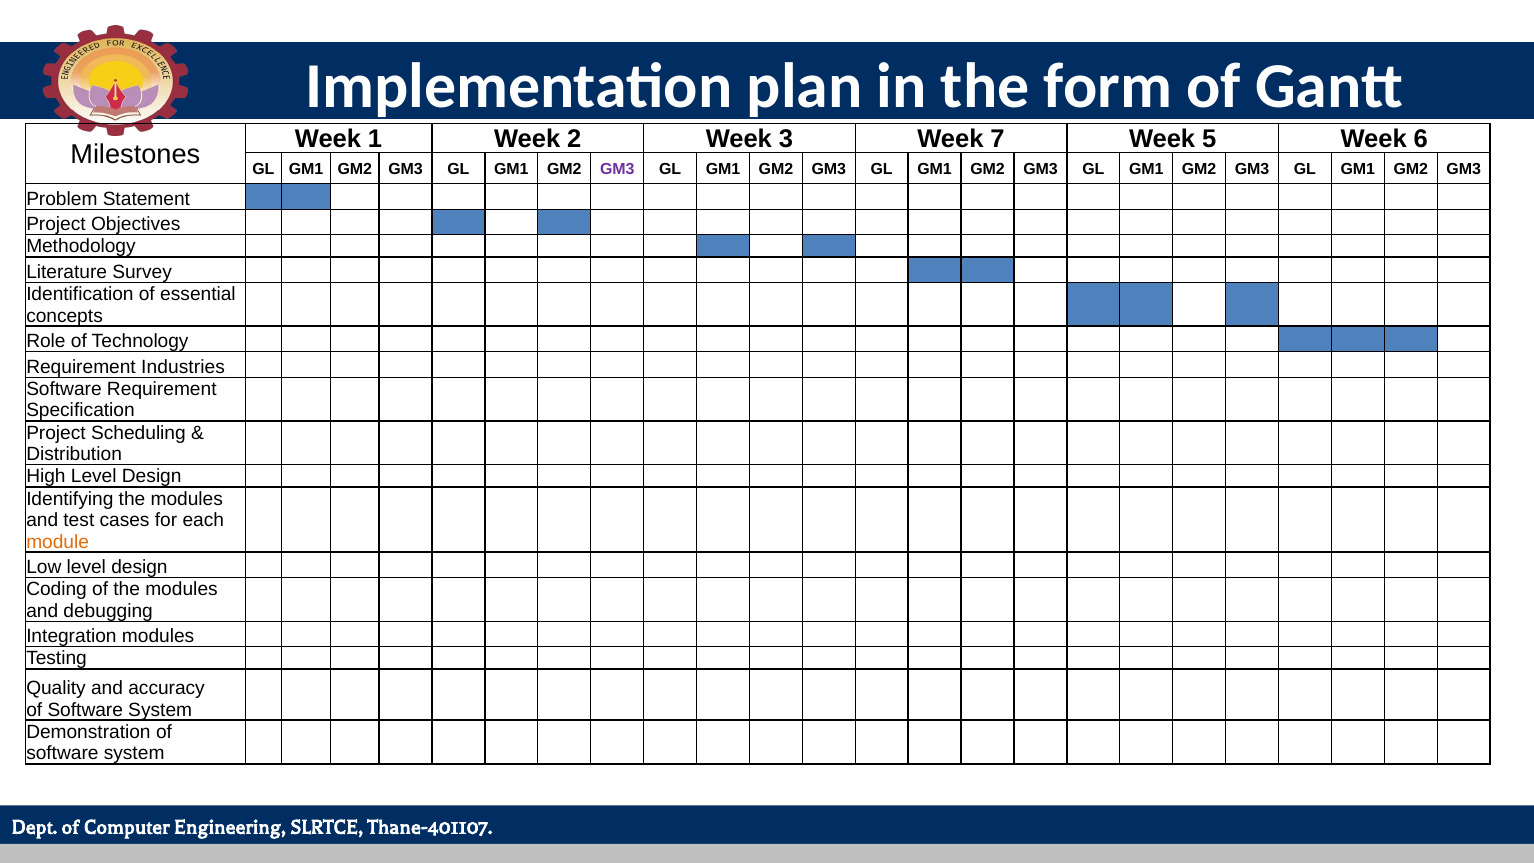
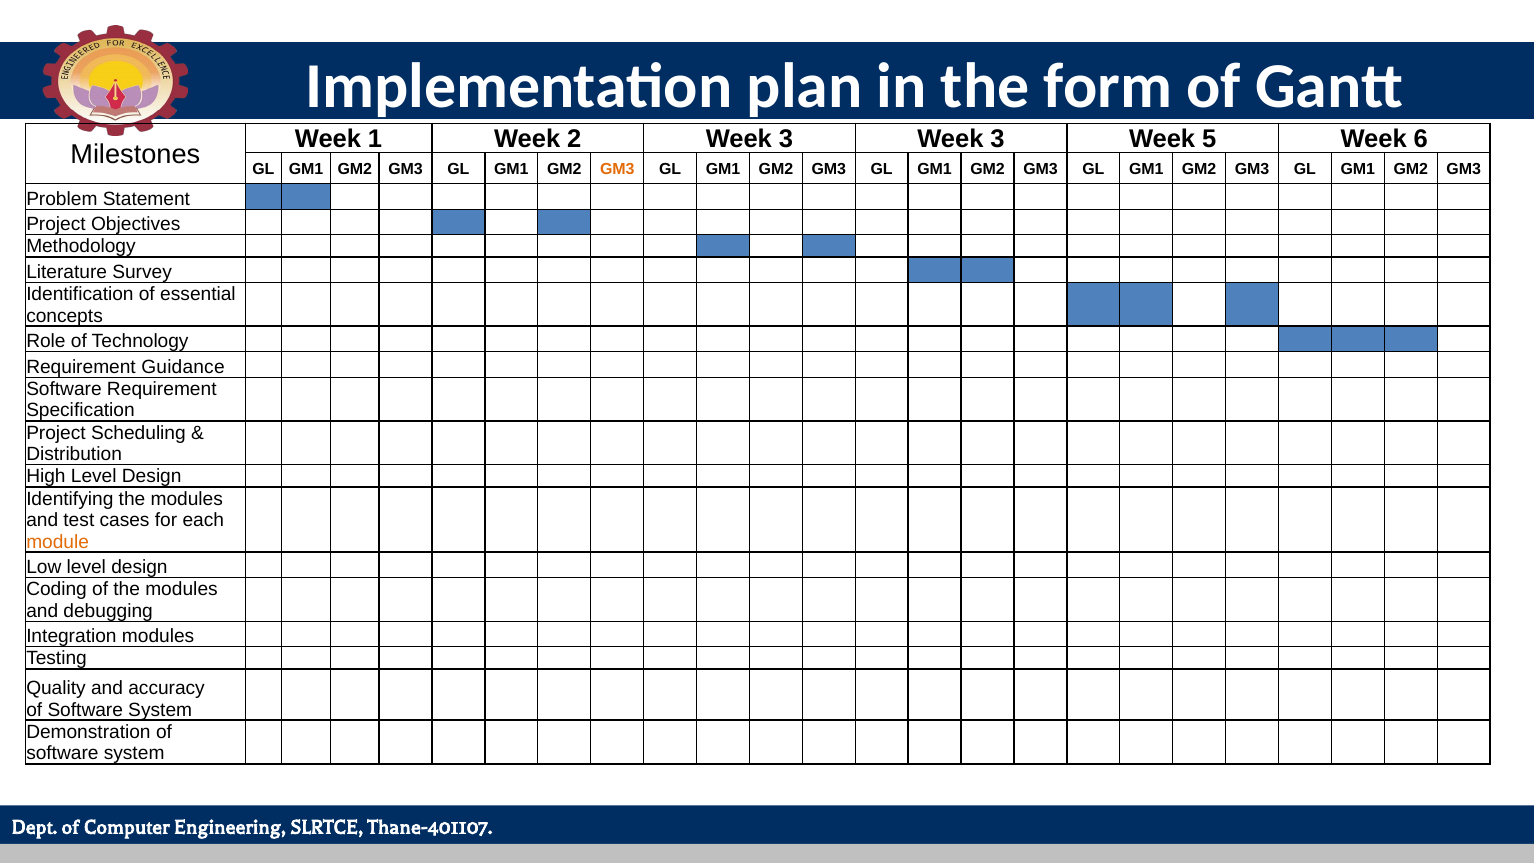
3 Week 7: 7 -> 3 (998, 139)
GM3 colour: purple -> orange (617, 169)
Industries: Industries -> Guidance (183, 367)
